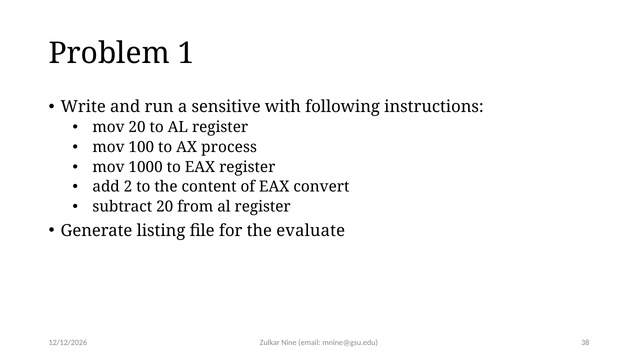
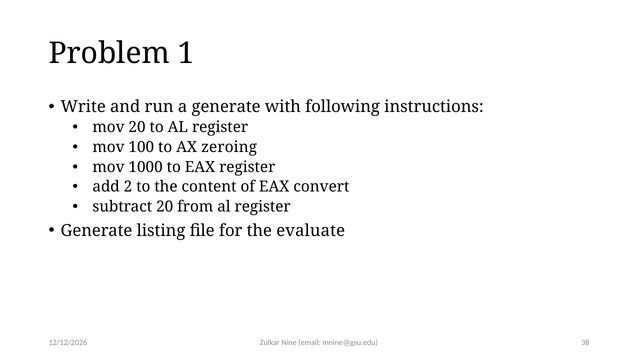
a sensitive: sensitive -> generate (226, 107)
process: process -> zeroing (229, 147)
